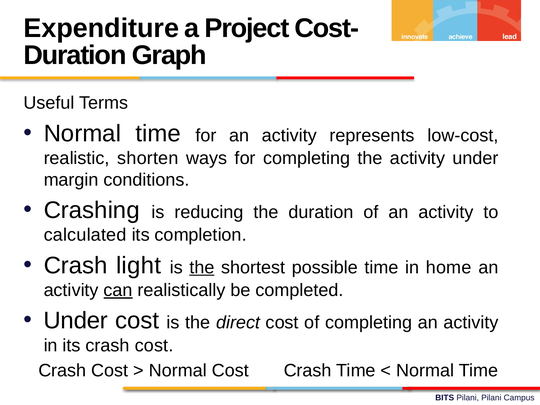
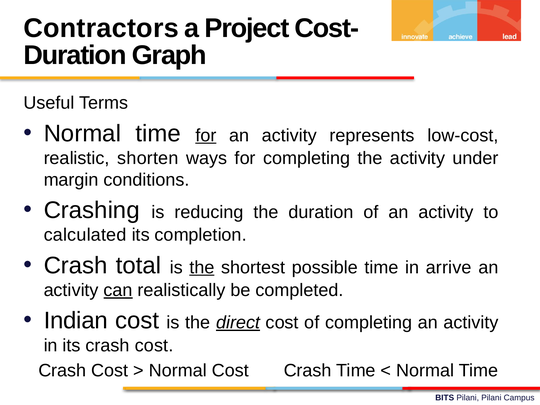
Expenditure: Expenditure -> Contractors (101, 28)
for underline: none -> present (206, 135)
light: light -> total (139, 265)
home: home -> arrive (449, 267)
Under: Under -> Indian (76, 321)
direct underline: none -> present (238, 323)
